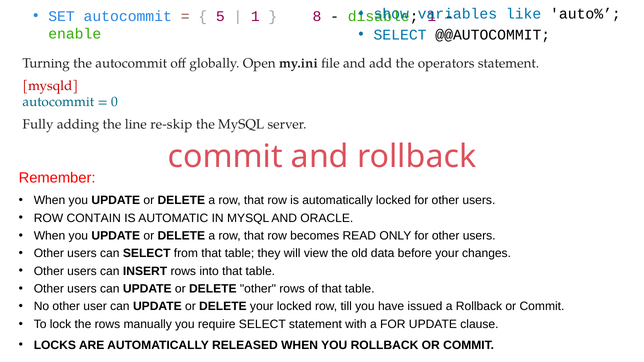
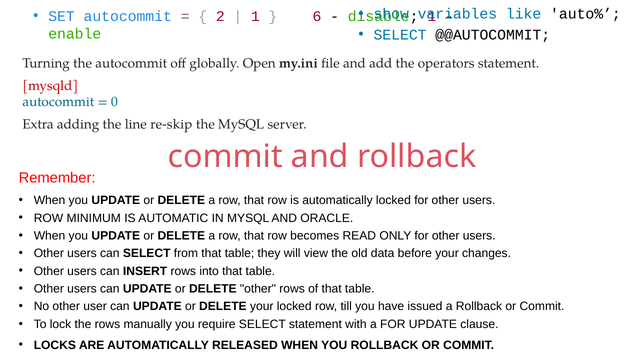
5: 5 -> 2 (220, 16)
8: 8 -> 6 (317, 16)
Fully: Fully -> Extra (38, 124)
CONTAIN: CONTAIN -> MINIMUM (94, 218)
